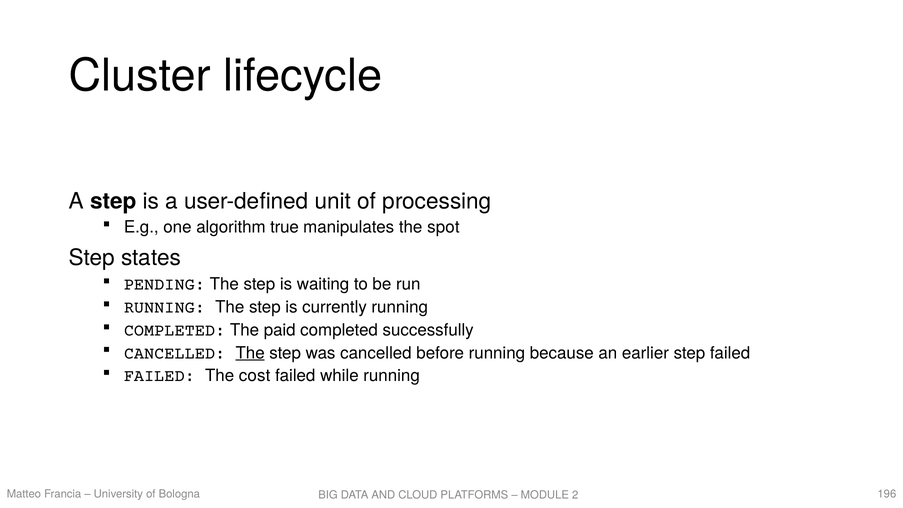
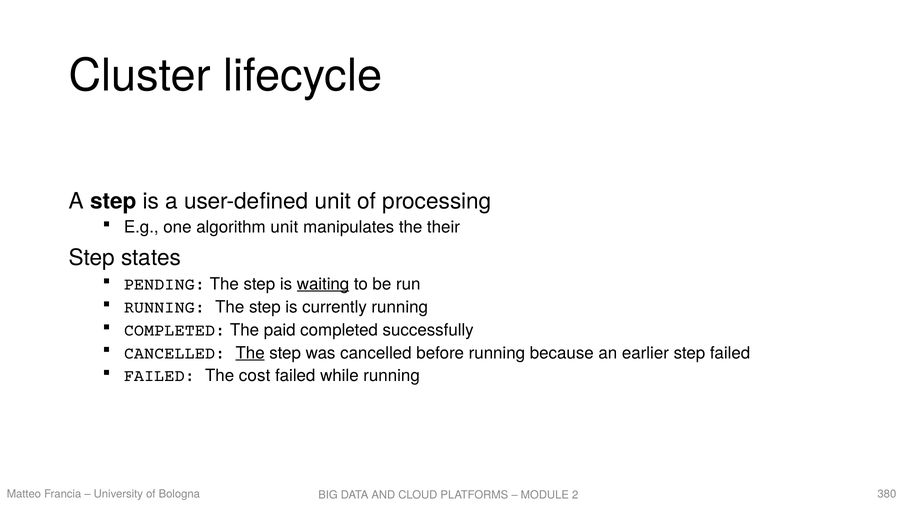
algorithm true: true -> unit (284, 227)
spot: spot -> their (443, 227)
waiting underline: none -> present (323, 284)
196: 196 -> 380 (887, 494)
